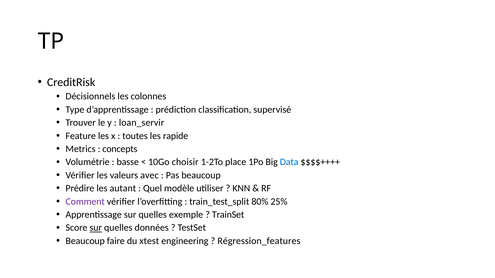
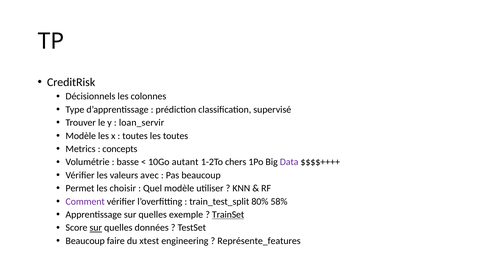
Feature: Feature -> Modèle (81, 136)
les rapide: rapide -> toutes (176, 136)
choisir: choisir -> autant (185, 162)
place: place -> chers (236, 162)
Data colour: blue -> purple (289, 162)
Prédire: Prédire -> Permet (80, 189)
autant: autant -> choisir (123, 189)
25%: 25% -> 58% (279, 202)
TrainSet underline: none -> present (228, 215)
Régression_features: Régression_features -> Représente_features (259, 241)
